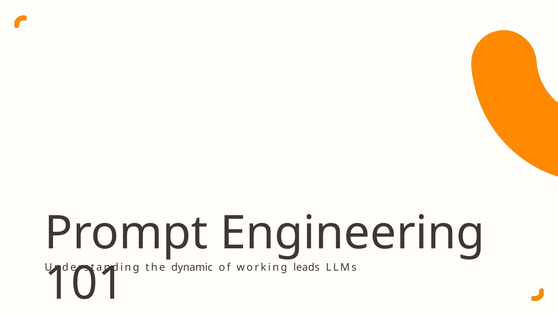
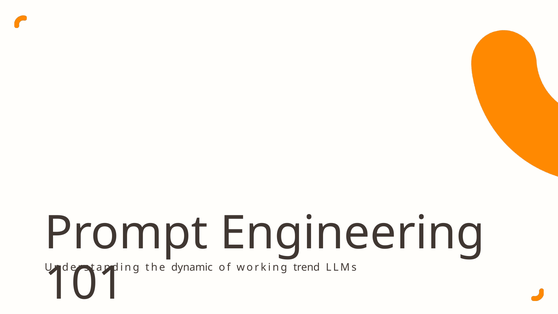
leads: leads -> trend (307, 267)
